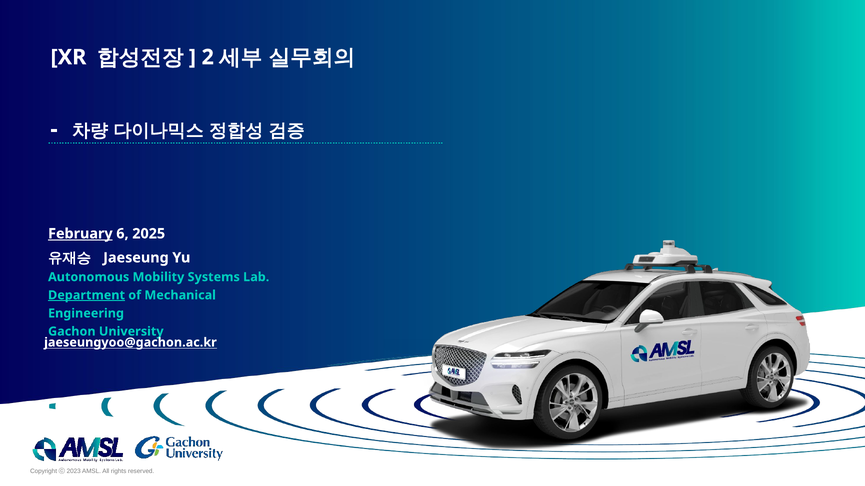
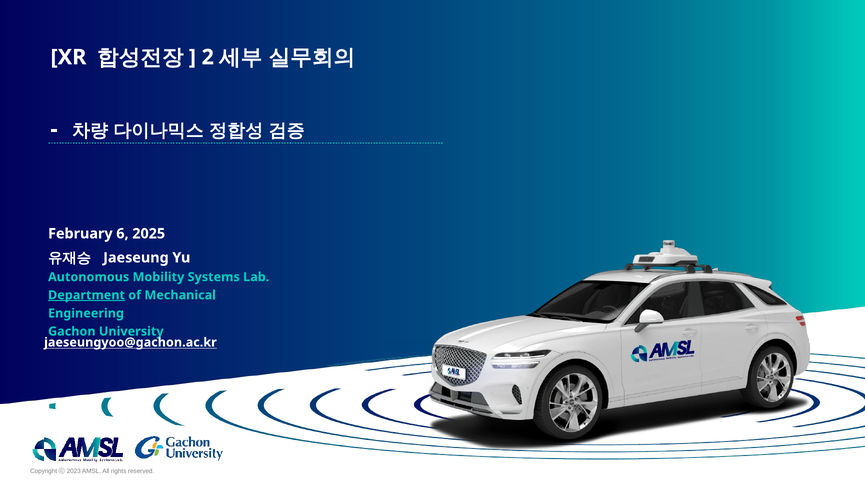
February underline: present -> none (80, 234)
